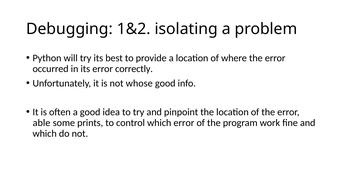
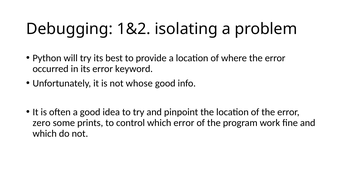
correctly: correctly -> keyword (134, 69)
able: able -> zero (42, 123)
